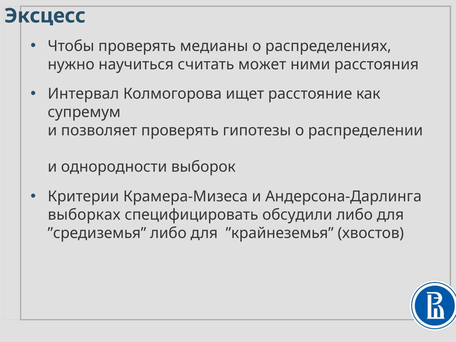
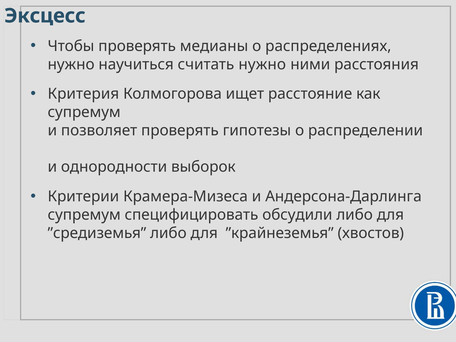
считать может: может -> нужно (262, 64)
Интервал: Интервал -> Критерия (83, 94)
выборках: выборках -> супремум (84, 215)
